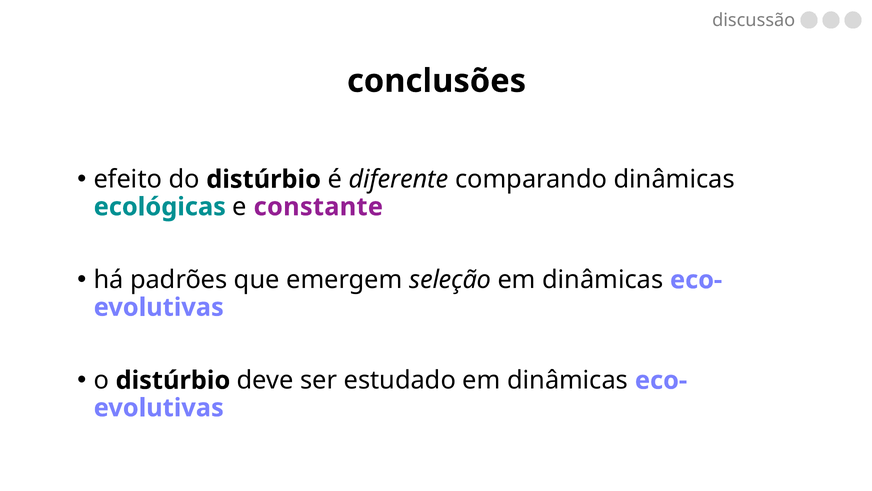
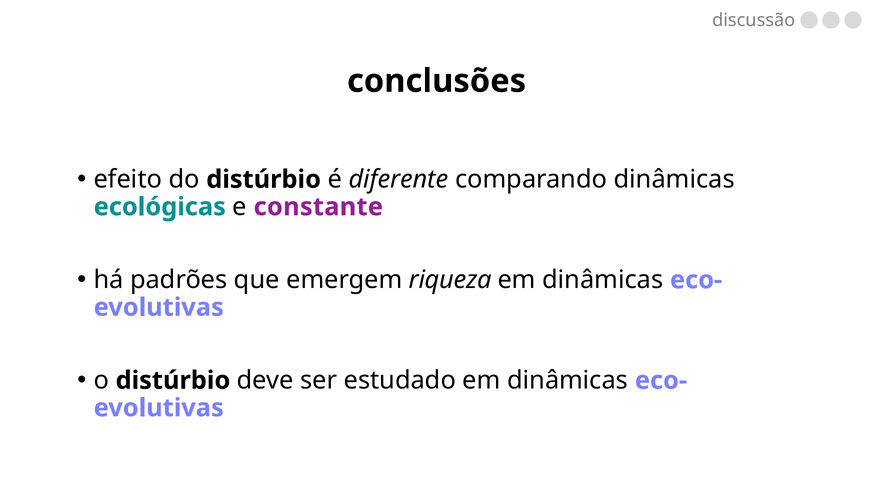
seleção: seleção -> riqueza (450, 280)
